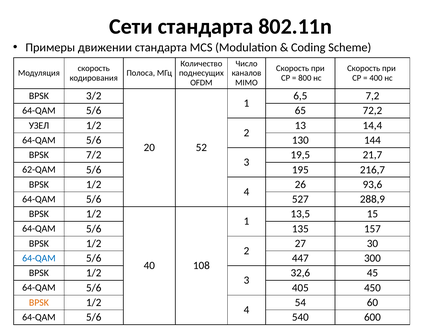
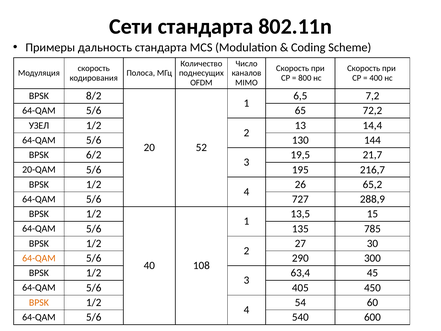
движении: движении -> дальность (105, 47)
3/2: 3/2 -> 8/2 (94, 96)
7/2: 7/2 -> 6/2 (94, 155)
62-QAM: 62-QAM -> 20-QAM (39, 170)
93,6: 93,6 -> 65,2 (372, 184)
527: 527 -> 727 (300, 199)
157: 157 -> 785 (372, 229)
64-QAM colour: blue -> orange (39, 258)
447: 447 -> 290 (300, 258)
32,6: 32,6 -> 63,4 (300, 273)
